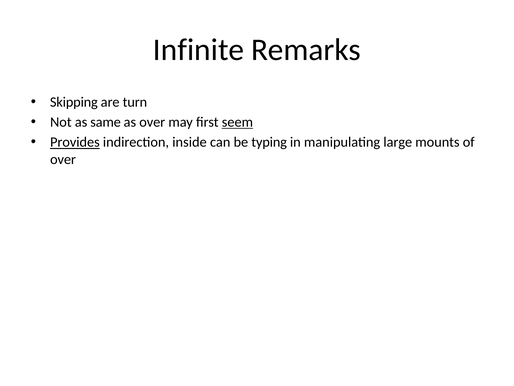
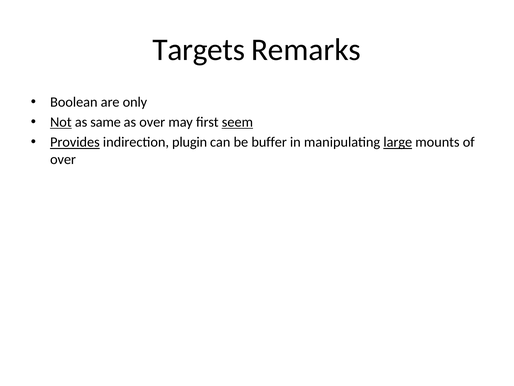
Infinite: Infinite -> Targets (199, 50)
Skipping: Skipping -> Boolean (74, 102)
turn: turn -> only (135, 102)
Not underline: none -> present (61, 122)
inside: inside -> plugin (190, 142)
typing: typing -> buffer (269, 142)
large underline: none -> present (398, 142)
